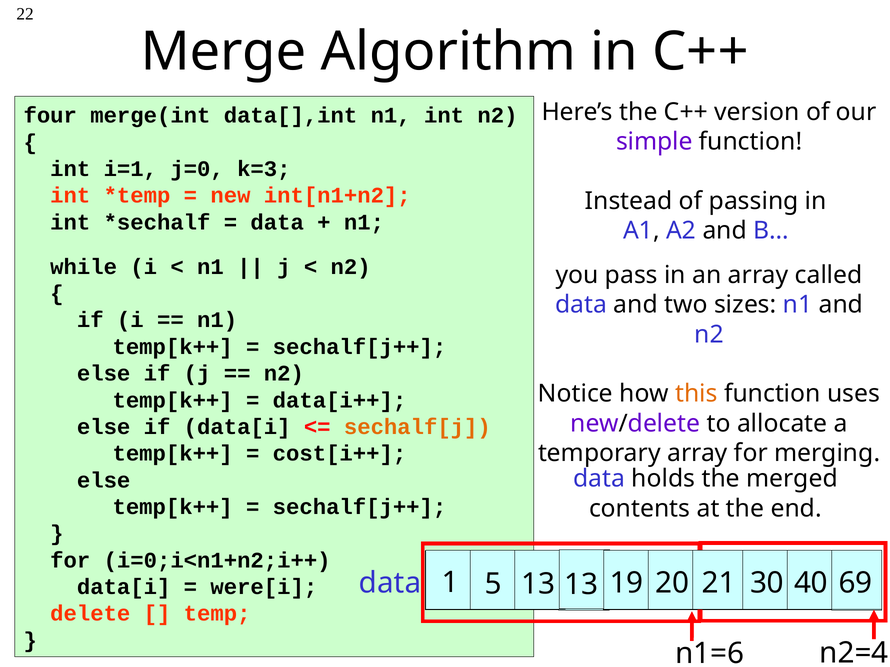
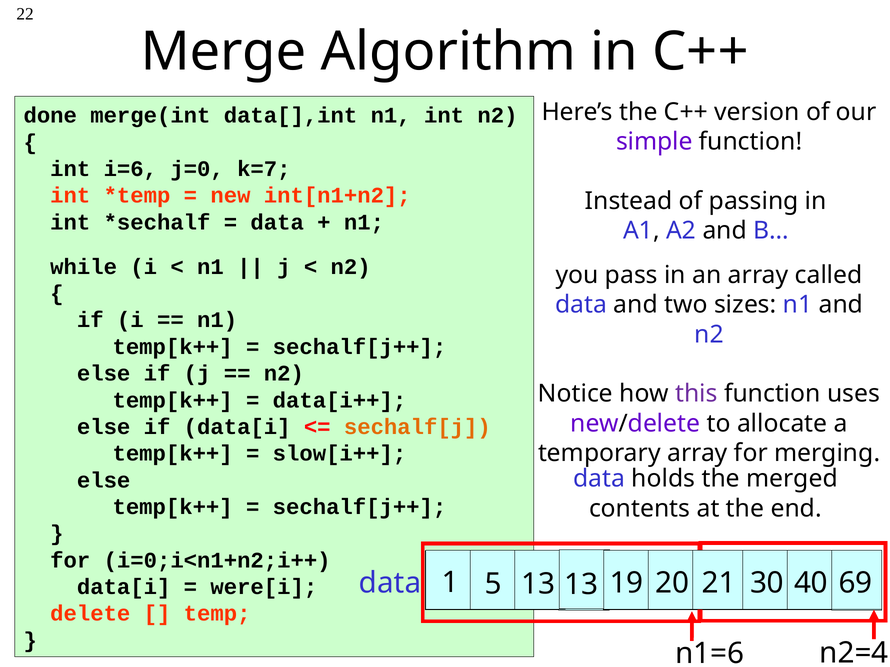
four: four -> done (50, 116)
i=1: i=1 -> i=6 (130, 169)
k=3: k=3 -> k=7 (264, 169)
this colour: orange -> purple (696, 394)
cost[i++: cost[i++ -> slow[i++ (339, 454)
